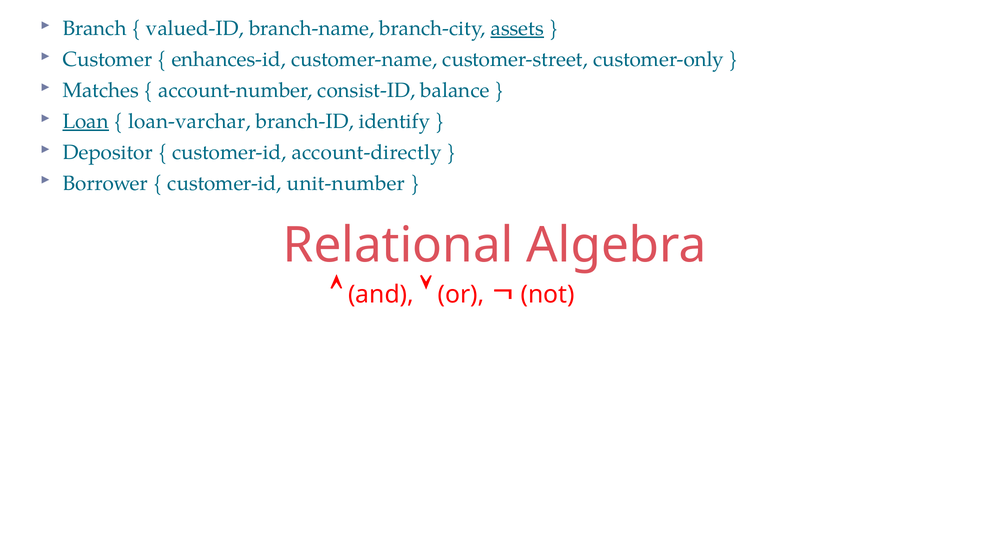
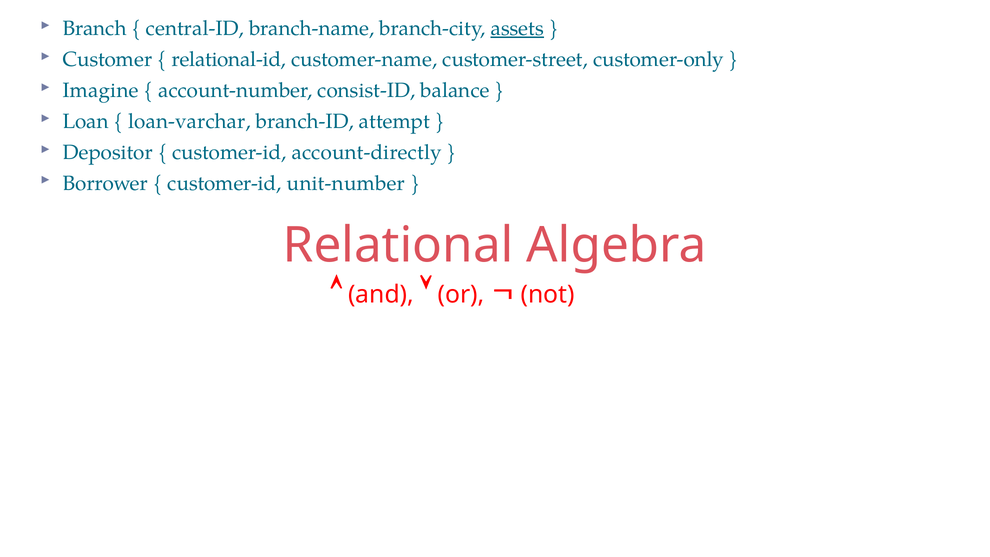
valued-ID: valued-ID -> central-ID (195, 28)
enhances-id: enhances-id -> relational-id (229, 59)
Matches: Matches -> Imagine (101, 90)
Loan underline: present -> none (86, 121)
identify: identify -> attempt (395, 121)
